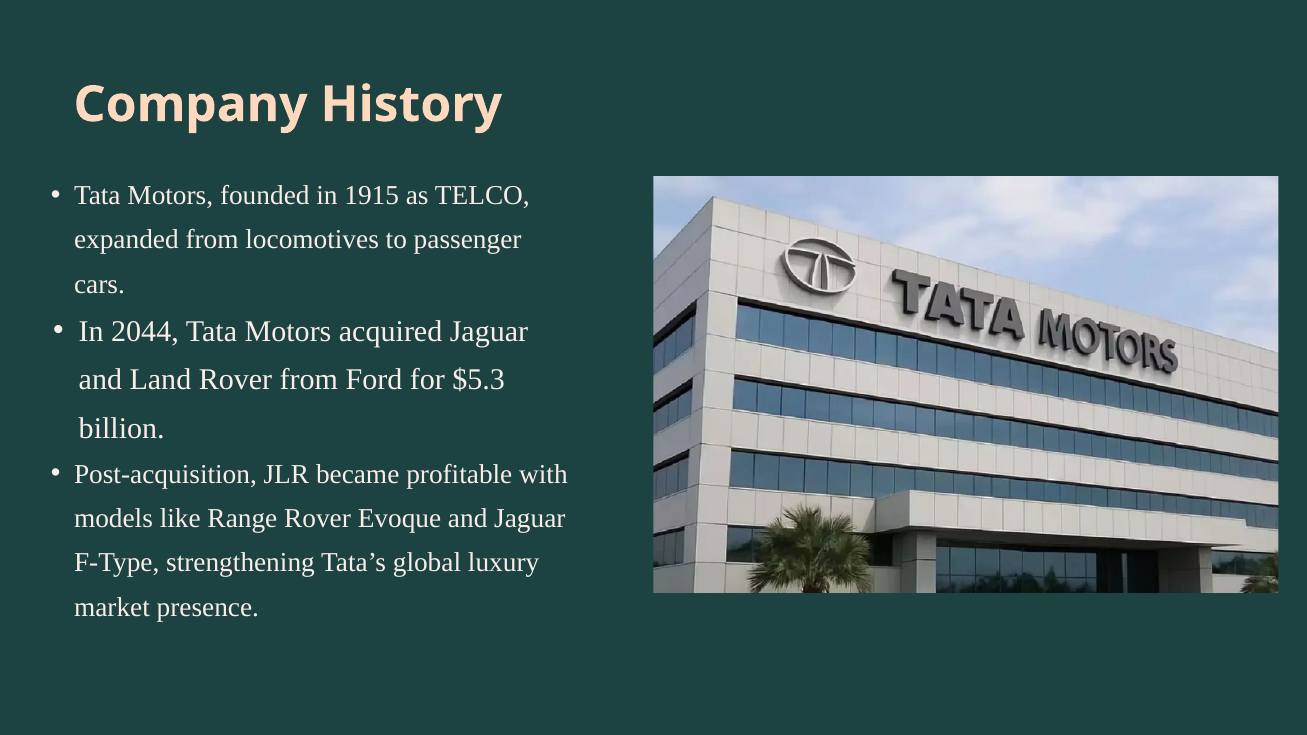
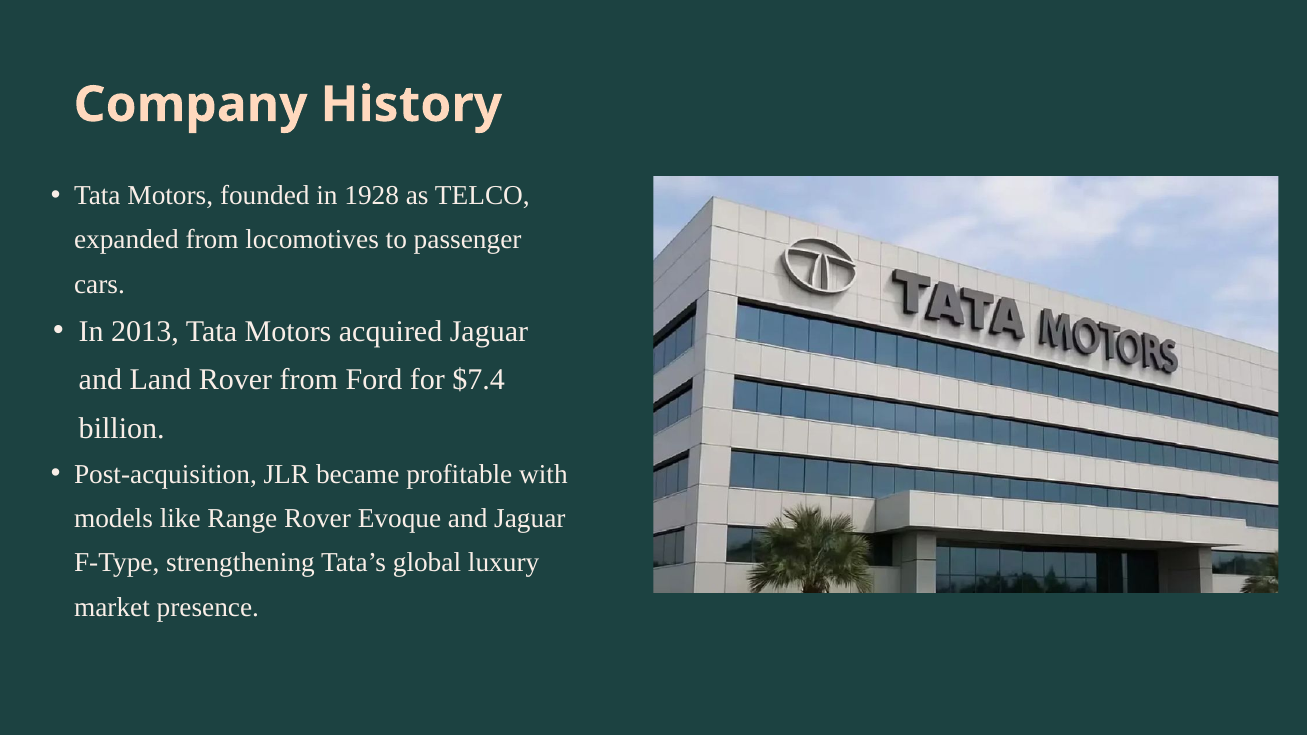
1915: 1915 -> 1928 (372, 196)
2044: 2044 -> 2013 (145, 331)
$5.3: $5.3 -> $7.4 (479, 380)
